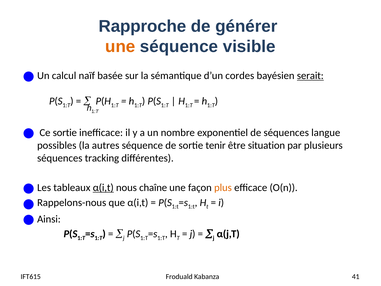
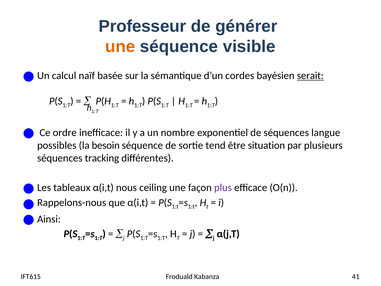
Rapproche: Rapproche -> Professeur (142, 26)
Ce sortie: sortie -> ordre (65, 132)
autres: autres -> besoin (106, 145)
tenir: tenir -> tend (216, 145)
α(i,t underline: present -> none (103, 188)
chaîne: chaîne -> ceiling (153, 188)
plus colour: orange -> purple (223, 188)
